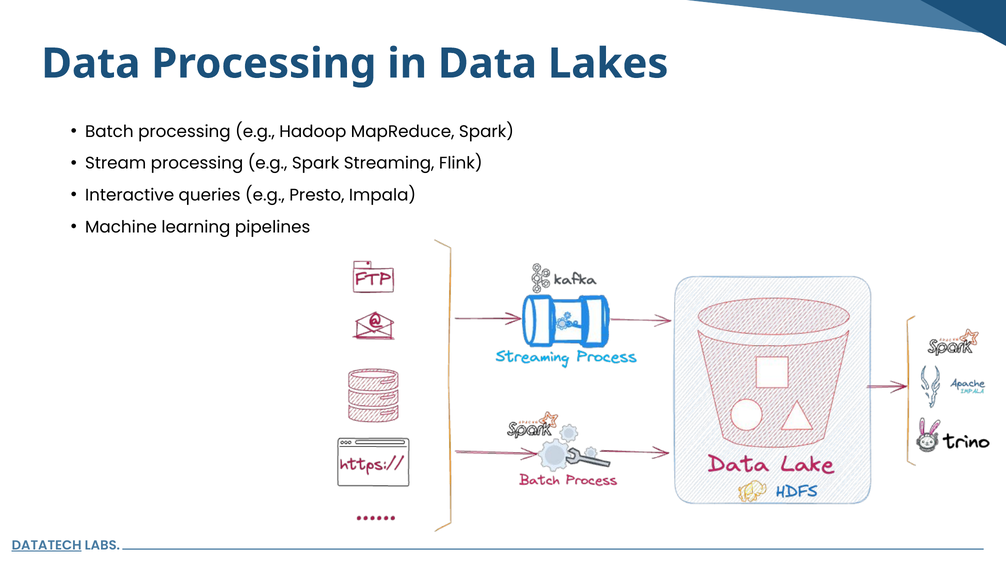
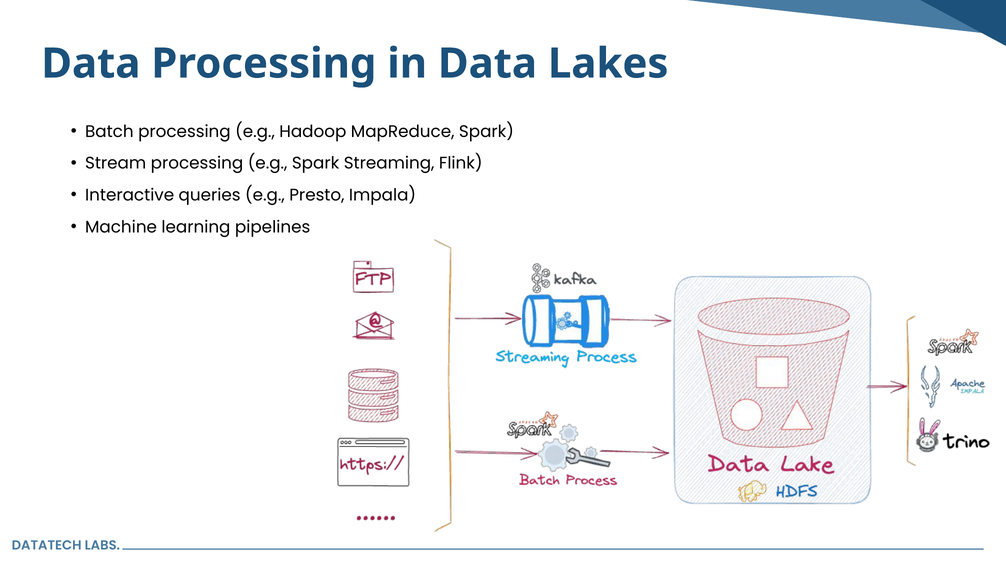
DATATECH underline: present -> none (47, 545)
